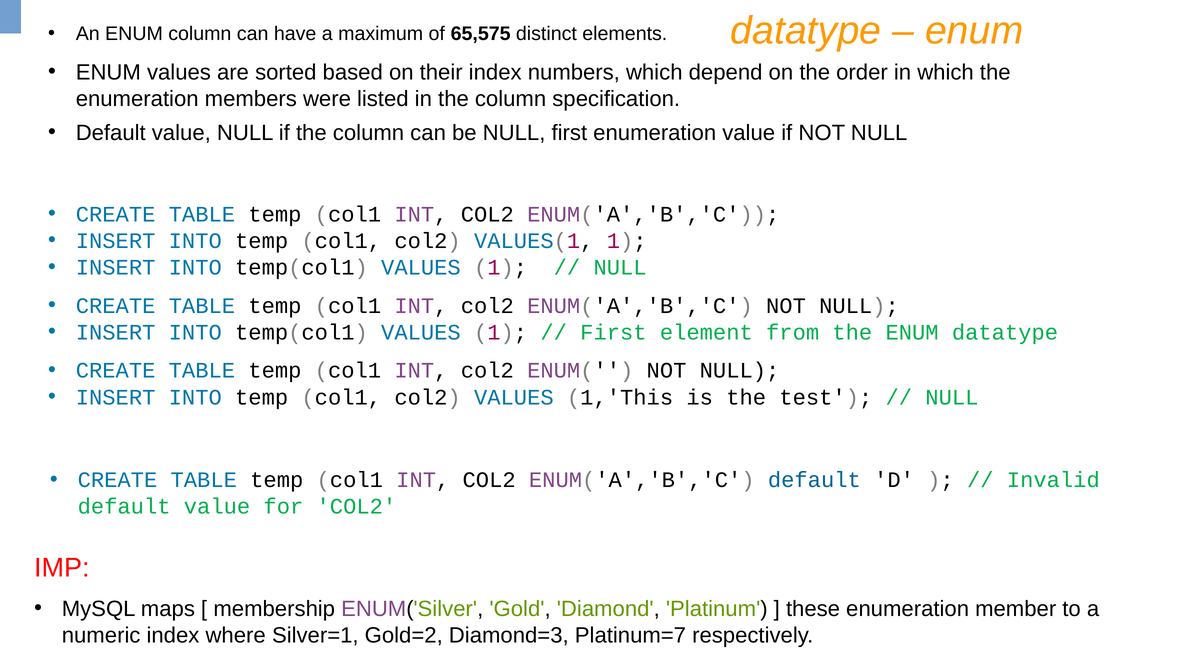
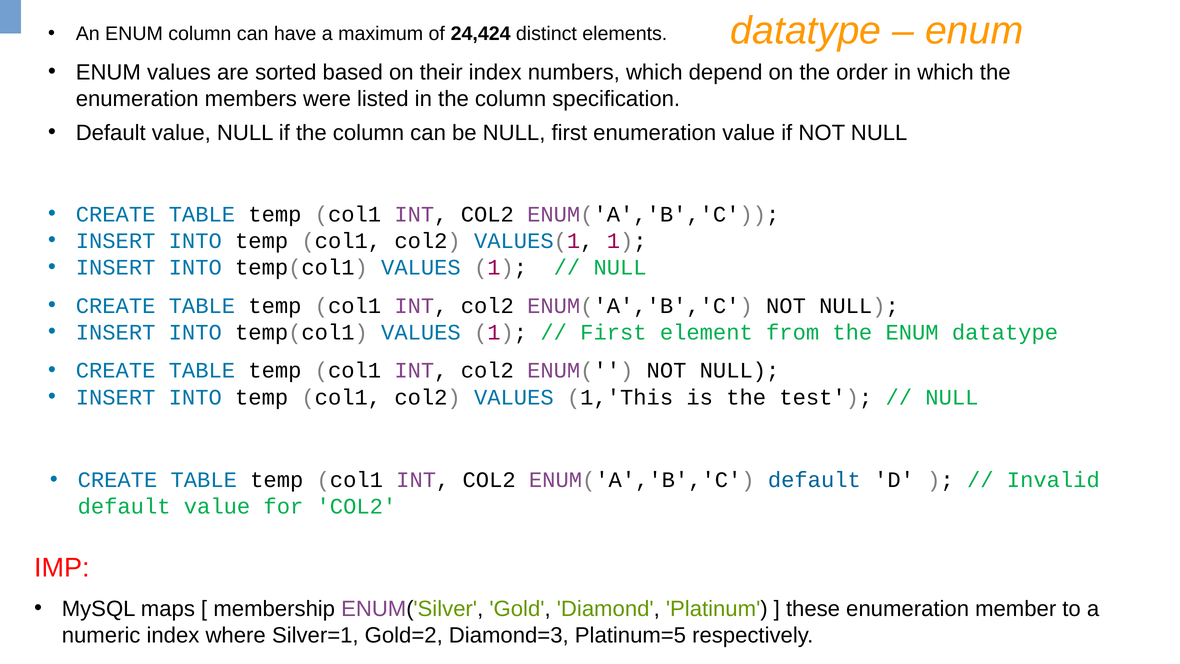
65,575: 65,575 -> 24,424 (481, 34)
Platinum=7: Platinum=7 -> Platinum=5 (630, 635)
